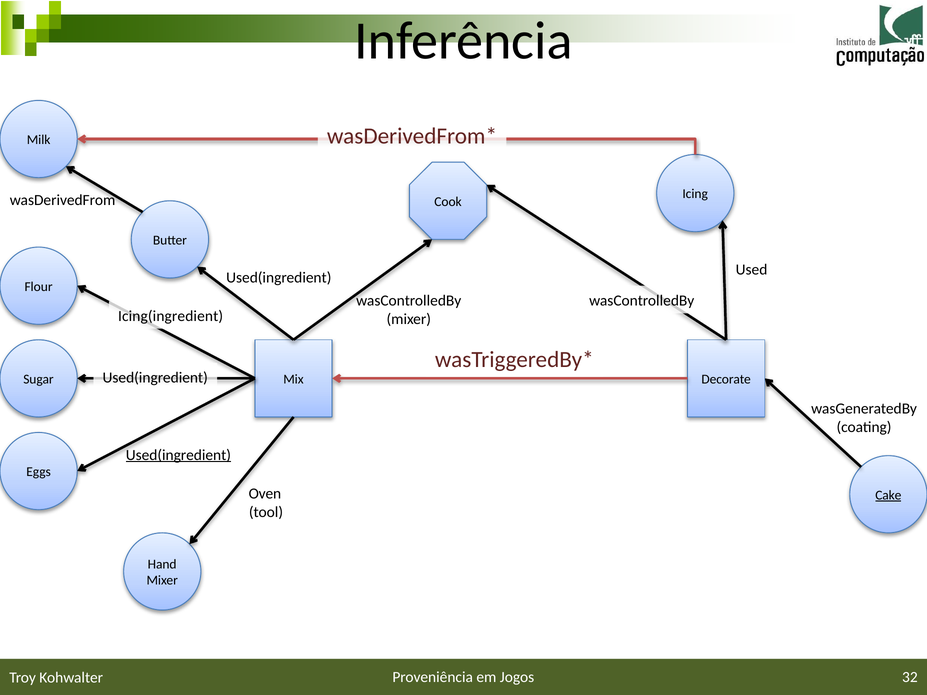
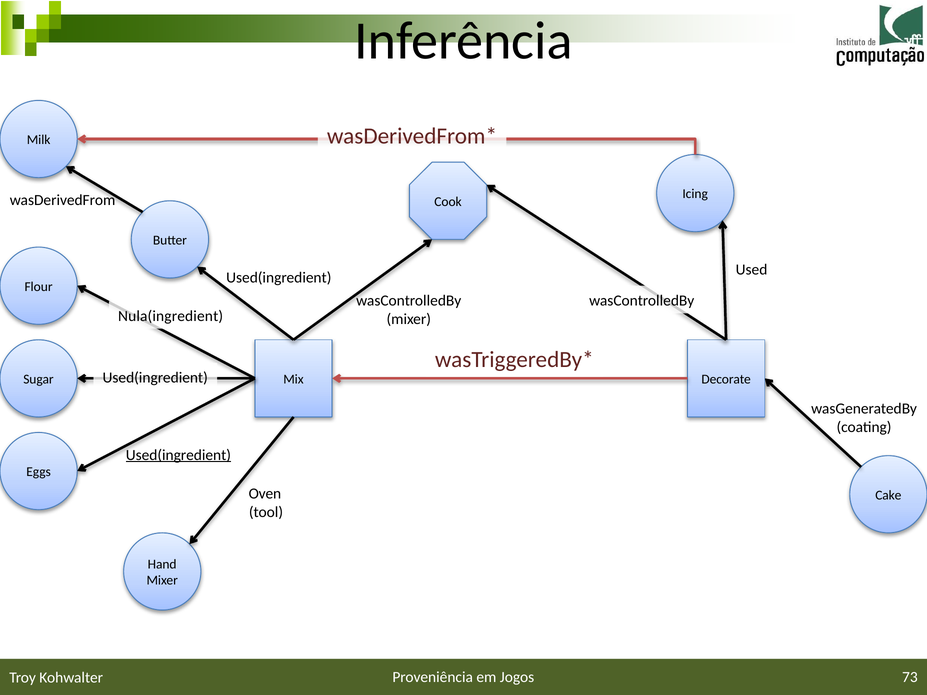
Icing(ingredient: Icing(ingredient -> Nula(ingredient (171, 316)
Cake underline: present -> none (888, 495)
32: 32 -> 73 (910, 678)
